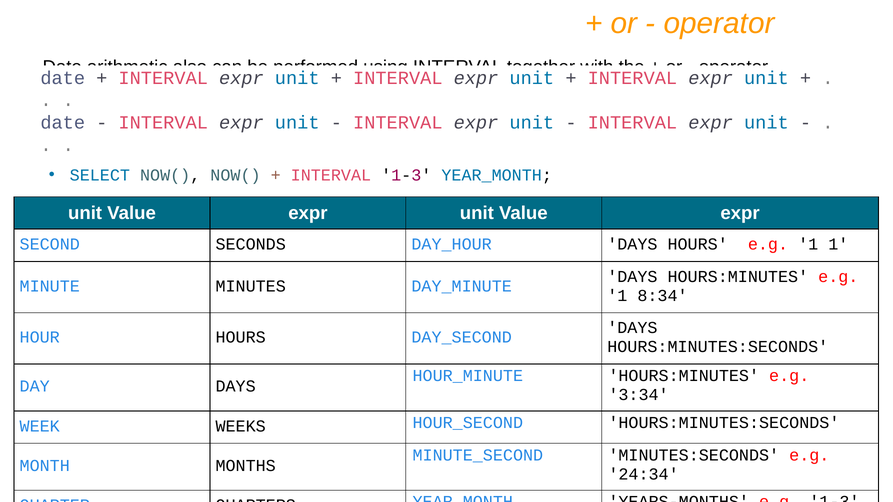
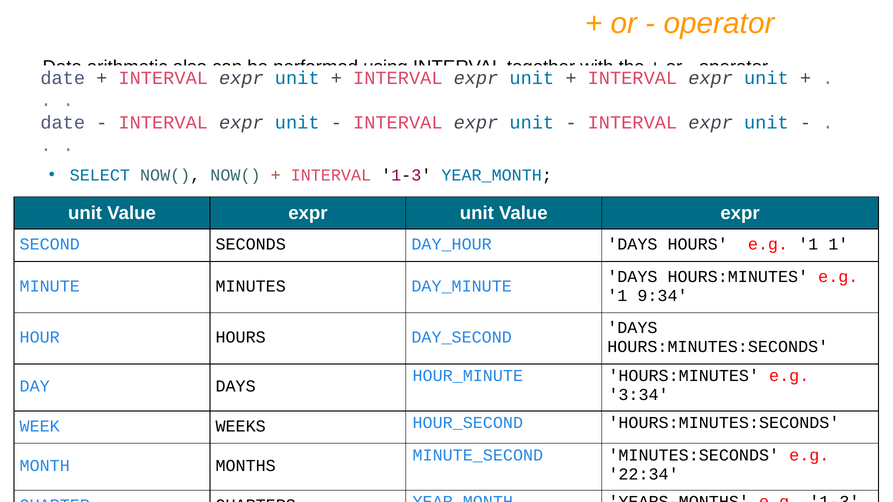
8:34: 8:34 -> 9:34 (663, 296)
24:34: 24:34 -> 22:34 (644, 474)
